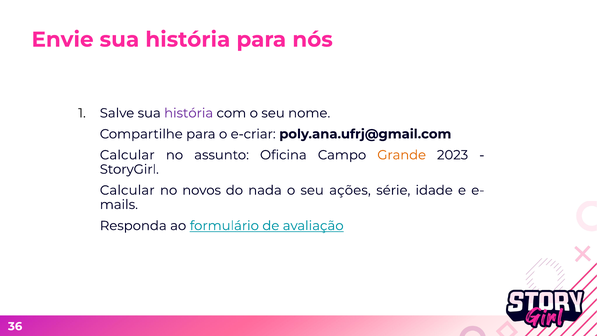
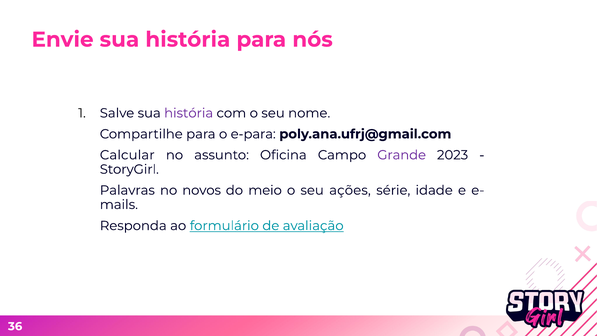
e-criar: e-criar -> e-para (253, 134)
Grande colour: orange -> purple (402, 155)
Calcular: Calcular -> Palavras (127, 190)
nada: nada -> meio (265, 190)
